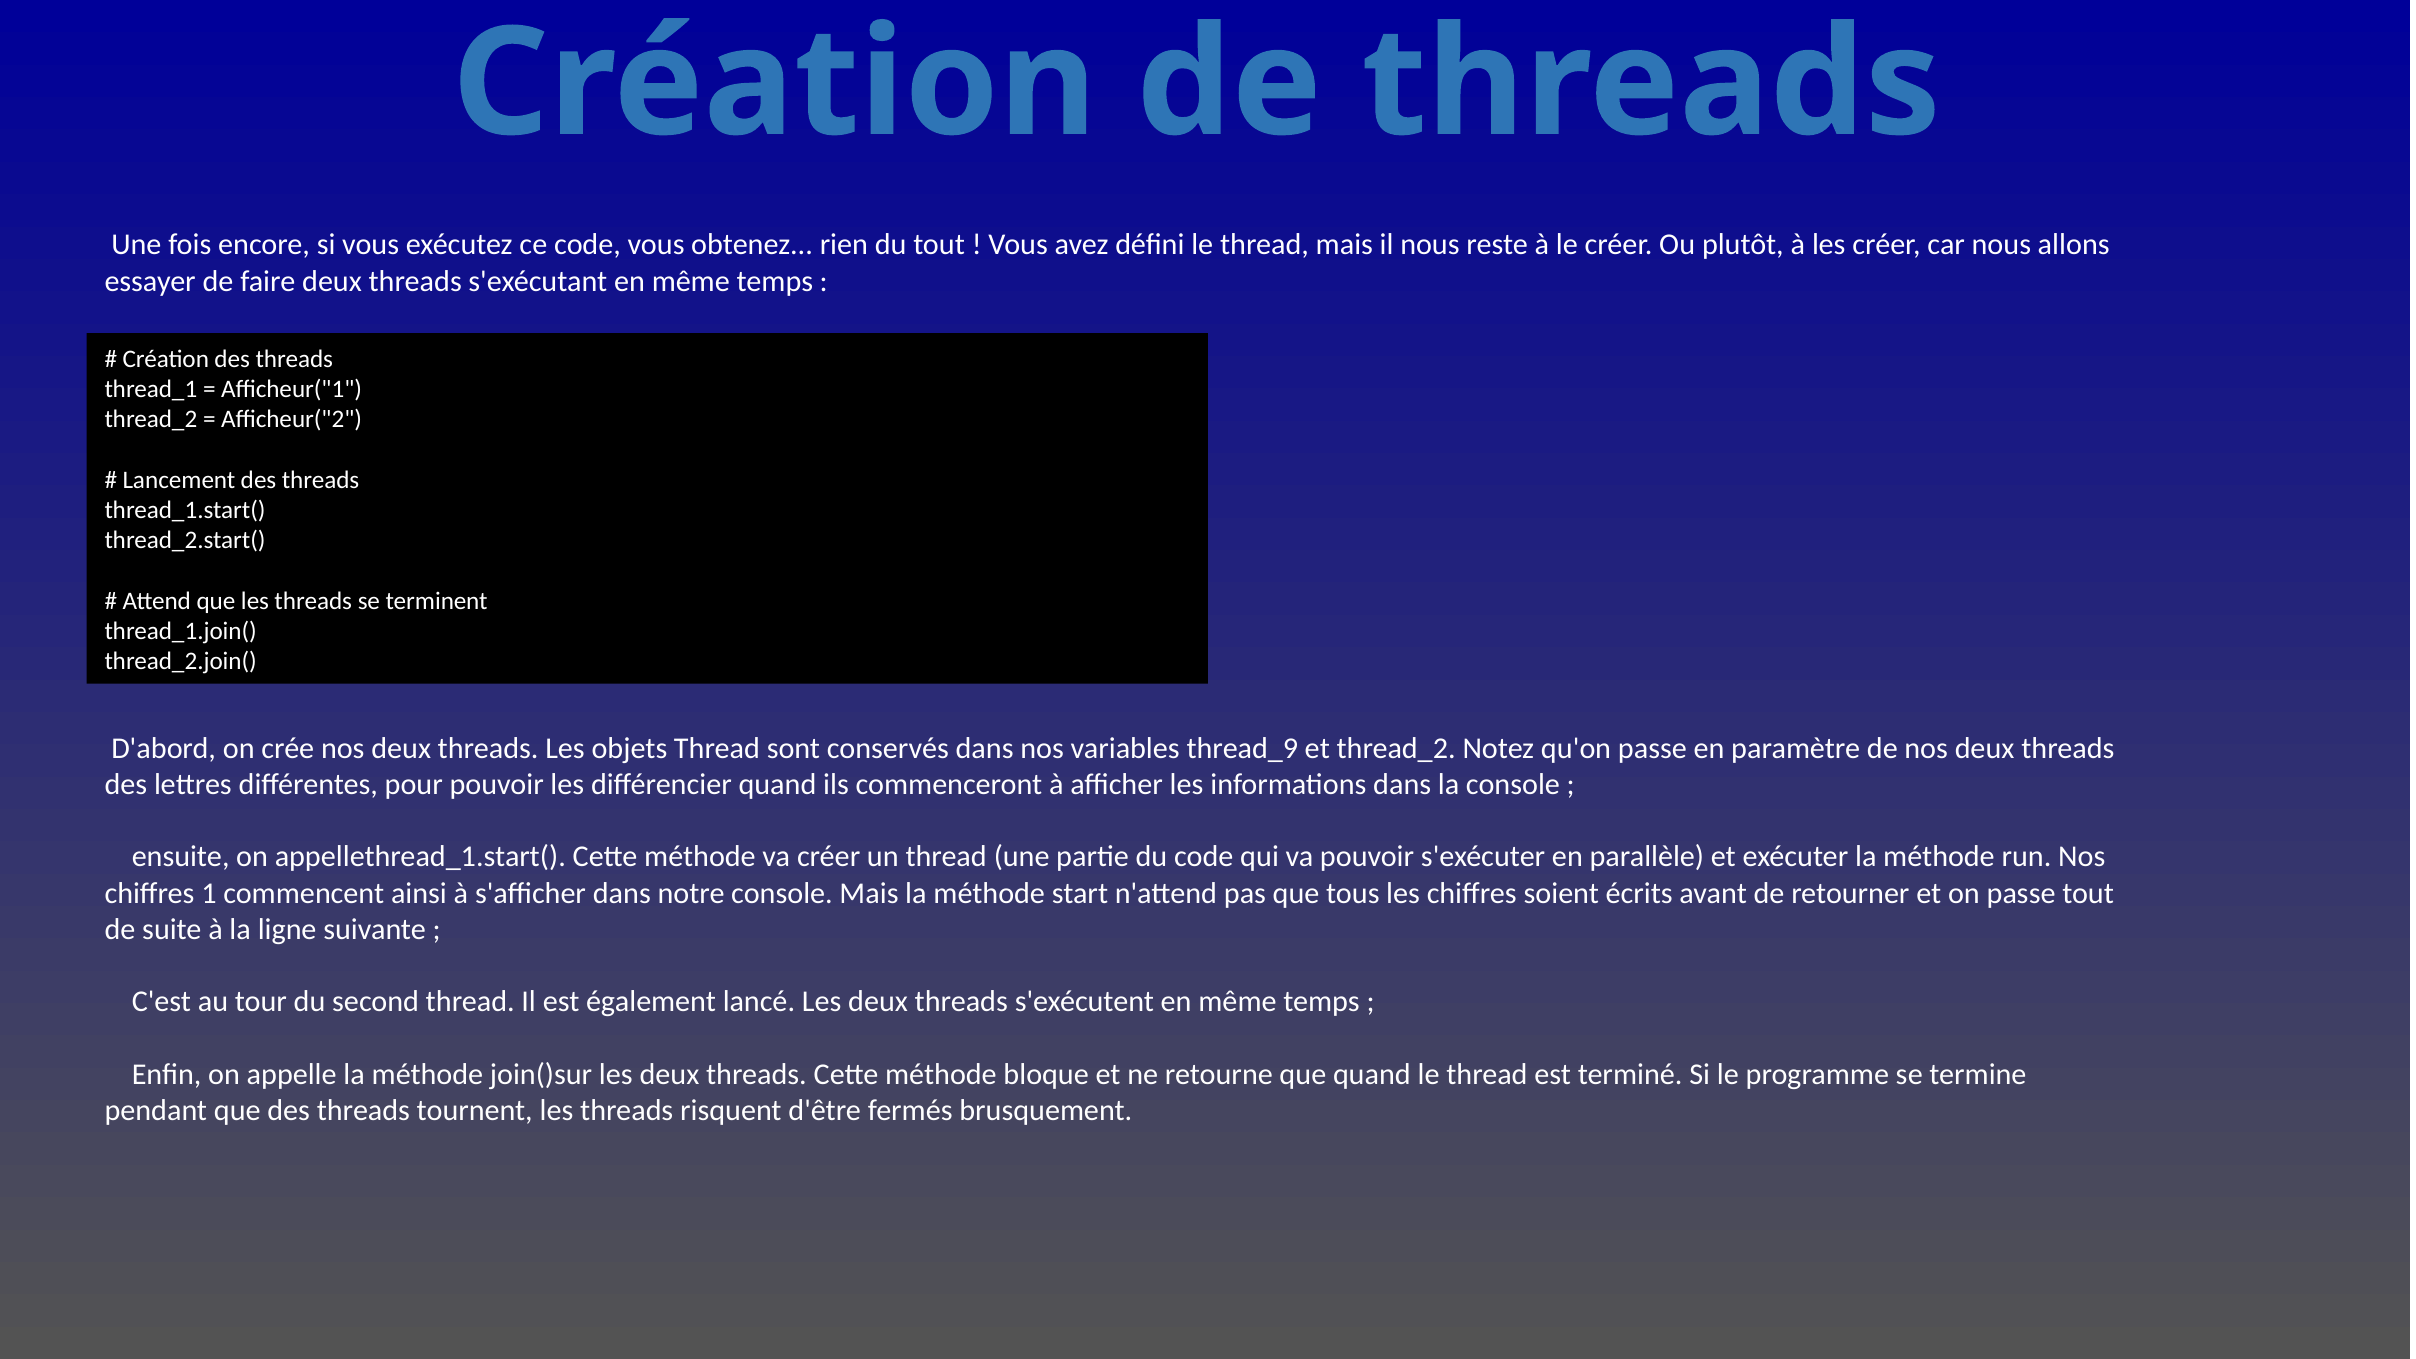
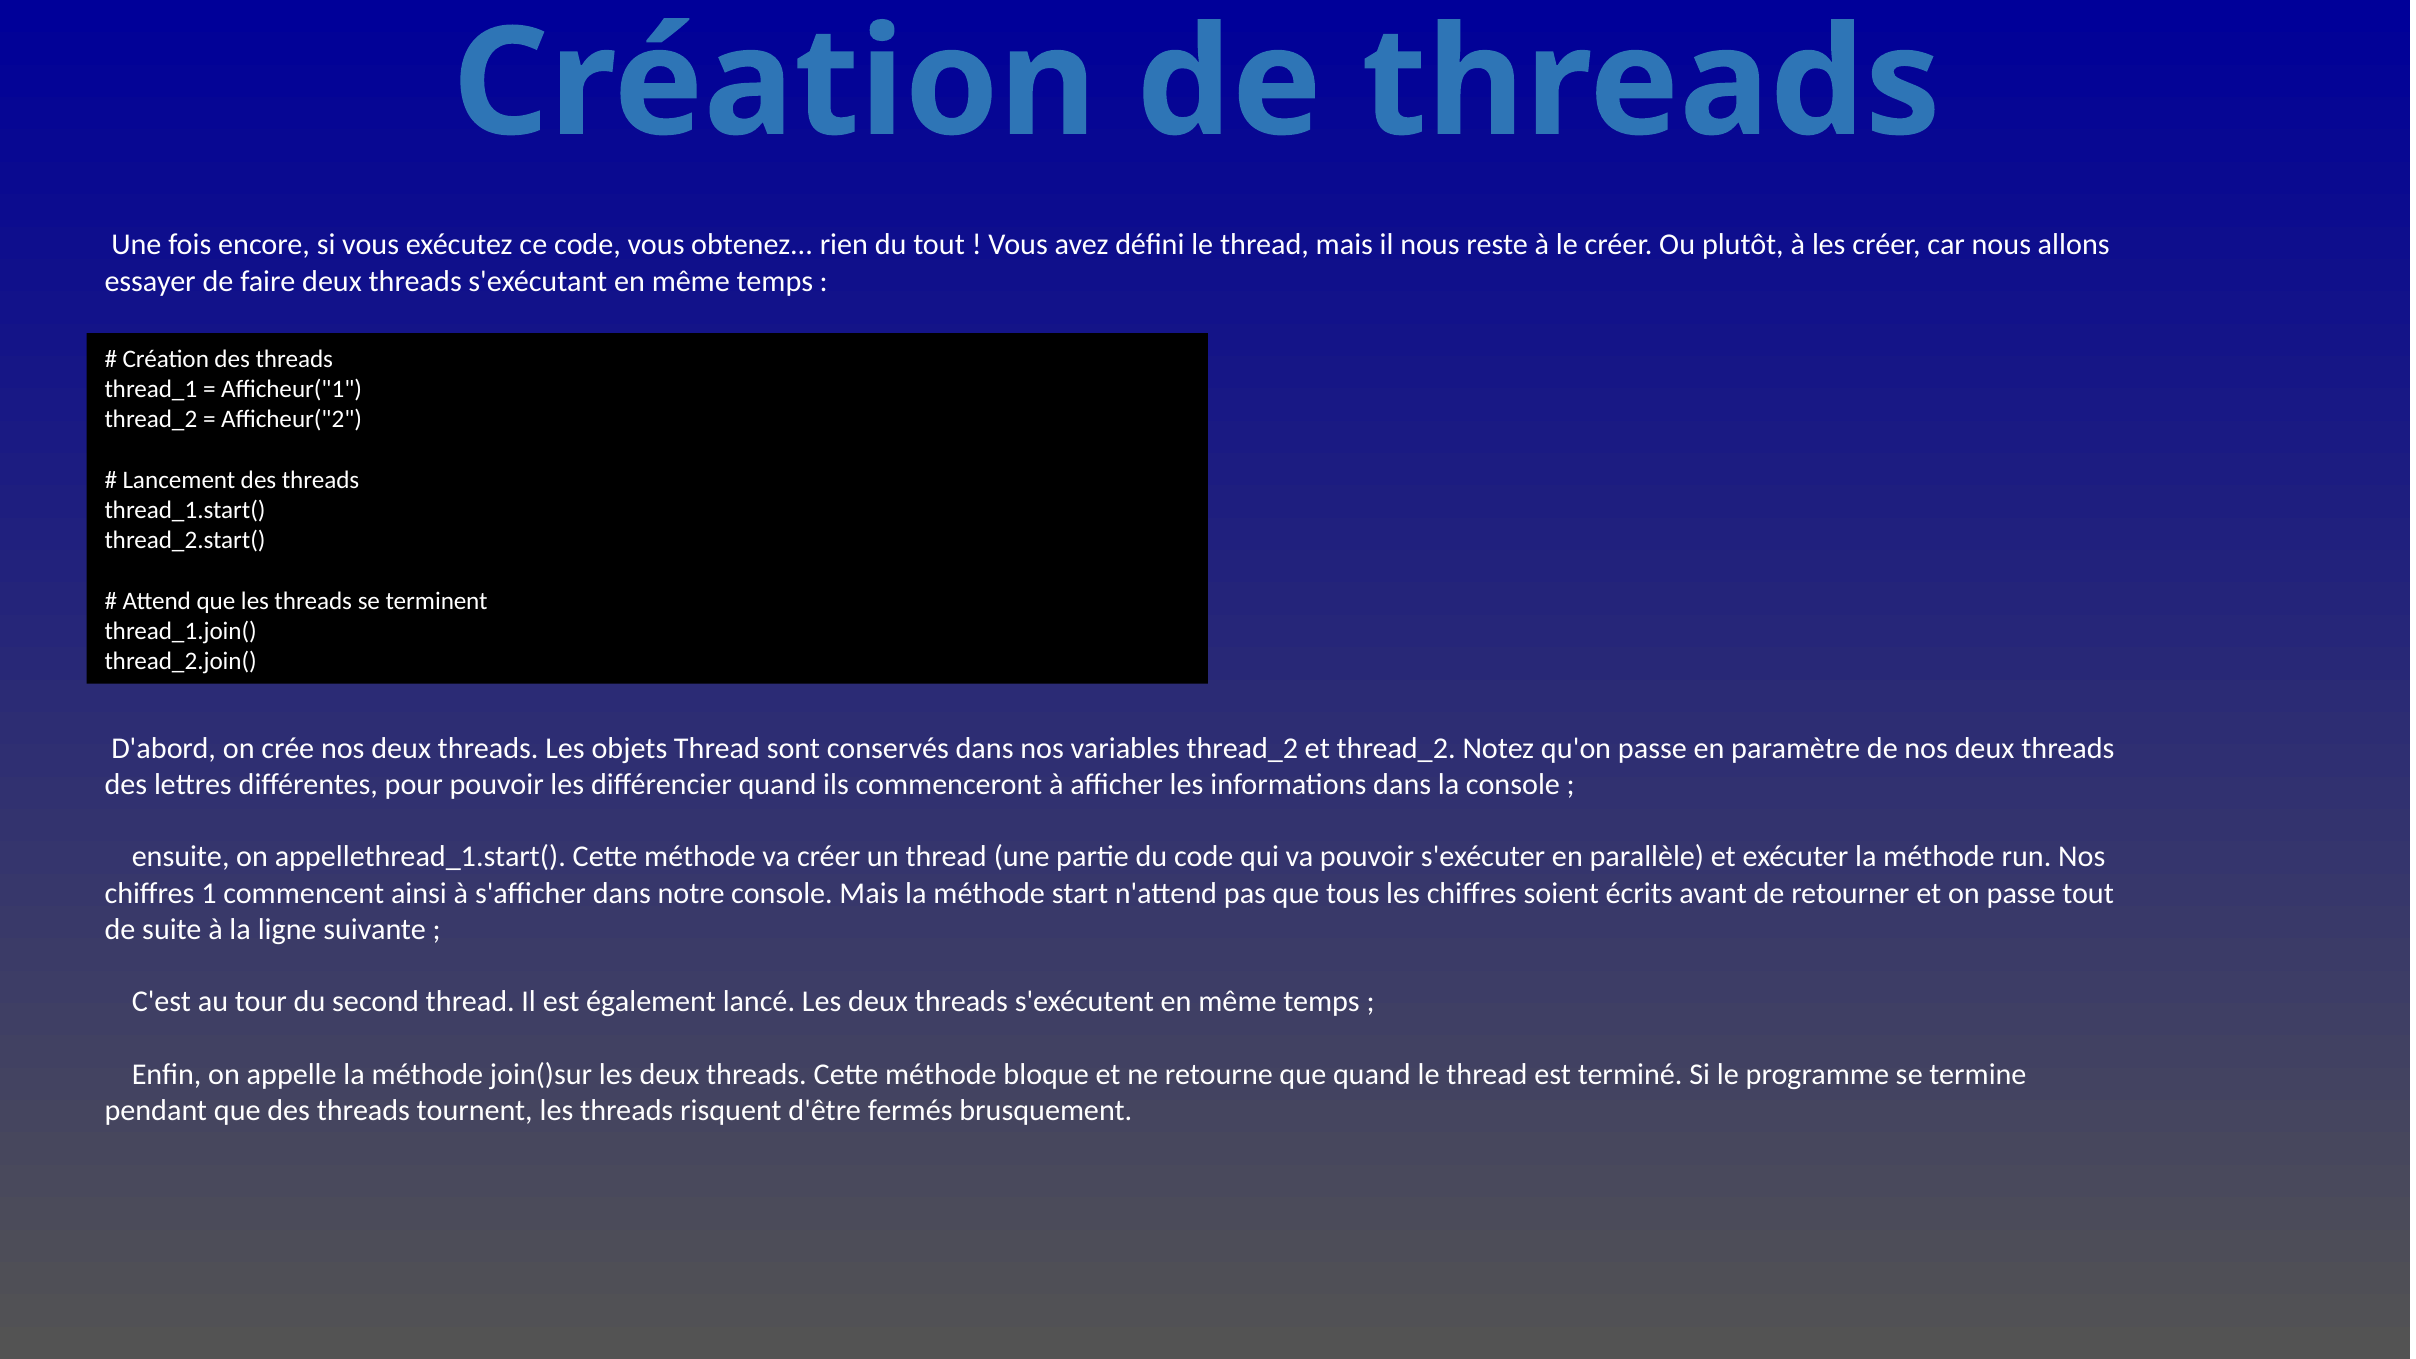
variables thread_9: thread_9 -> thread_2 (1242, 748)
